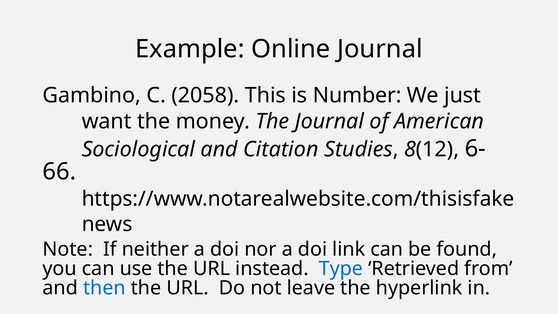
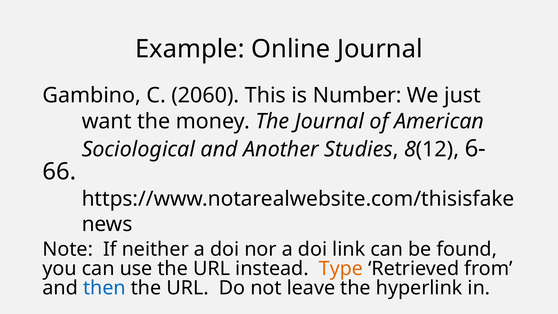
2058: 2058 -> 2060 (205, 95)
Citation: Citation -> Another (281, 149)
Type colour: blue -> orange (341, 269)
